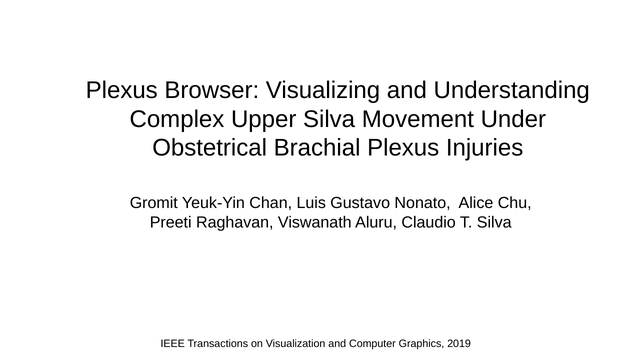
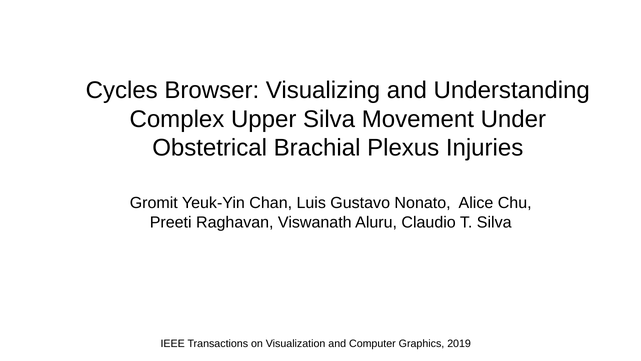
Plexus: Plexus -> Cycles (122, 90)
